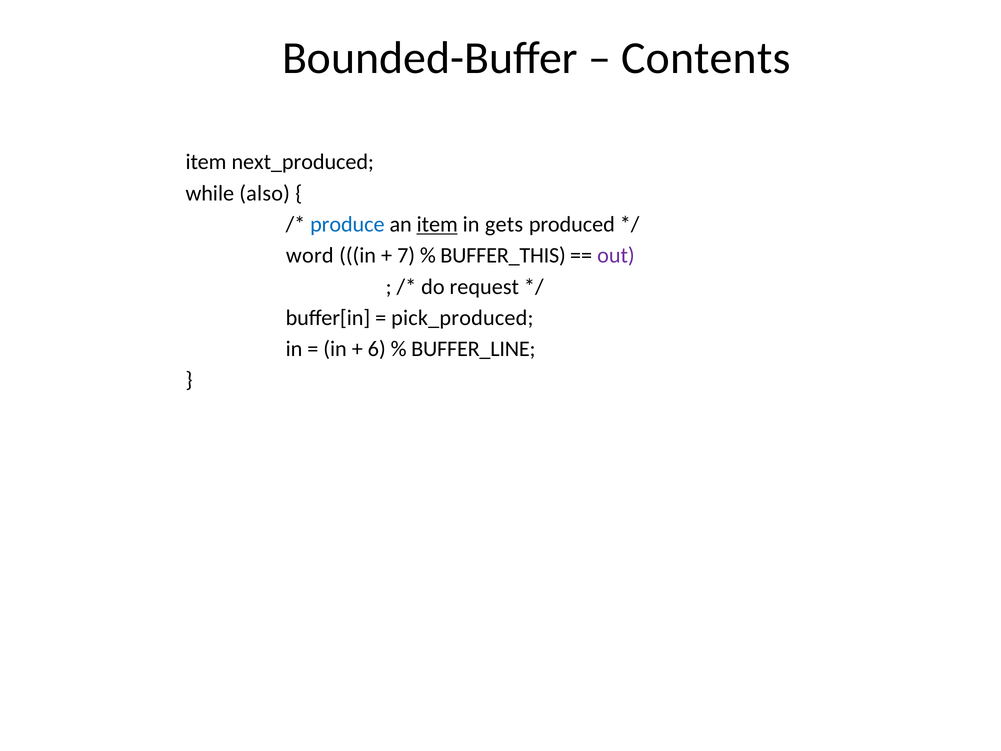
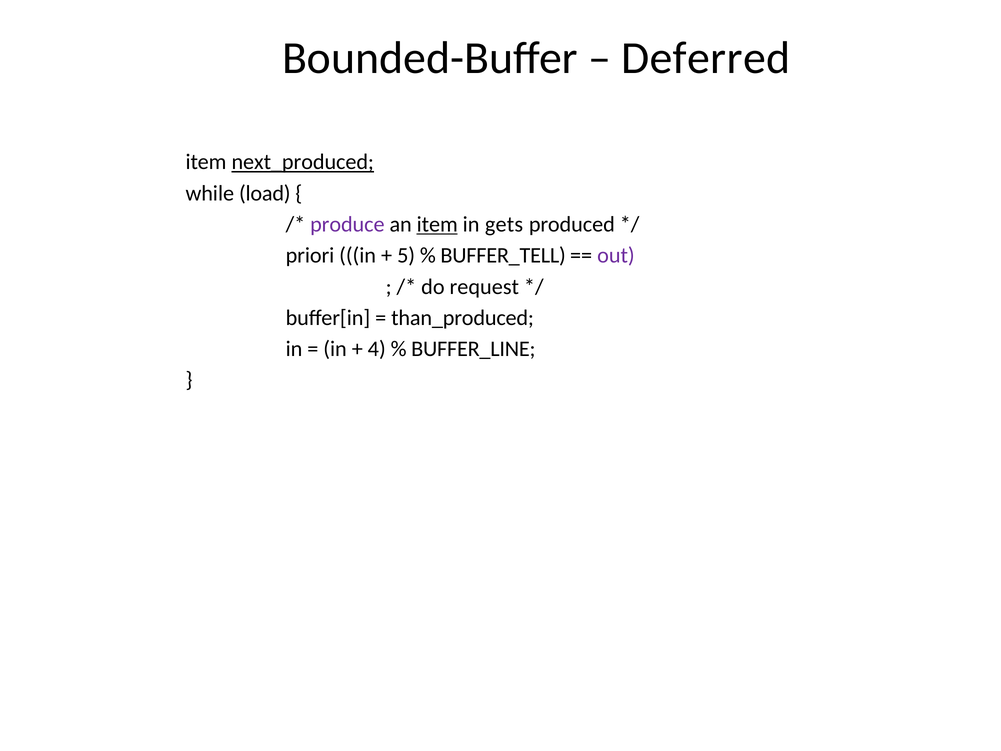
Contents: Contents -> Deferred (706, 58)
next_produced underline: none -> present (303, 162)
also: also -> load (265, 193)
produce colour: blue -> purple (347, 224)
word: word -> priori (310, 255)
7: 7 -> 5 (406, 255)
BUFFER_THIS: BUFFER_THIS -> BUFFER_TELL (503, 255)
pick_produced: pick_produced -> than_produced (463, 318)
6: 6 -> 4 (377, 349)
